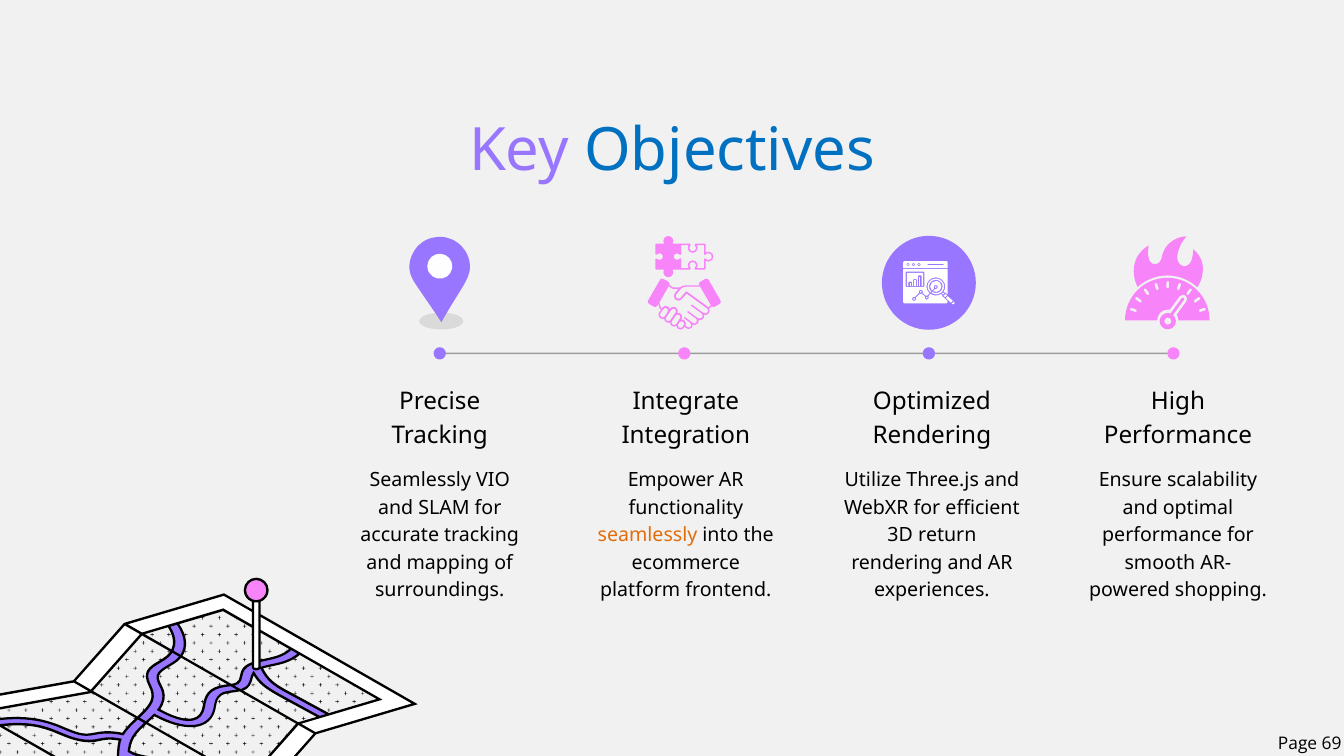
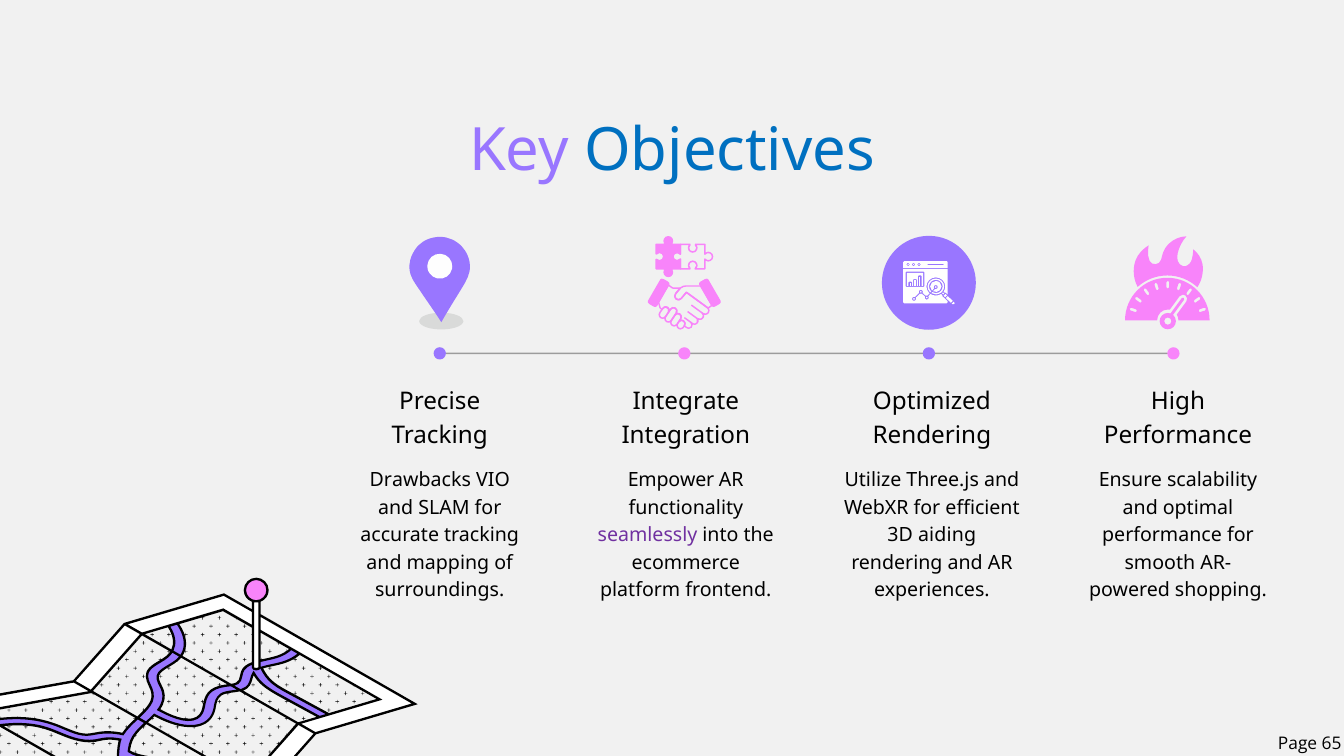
Seamlessly: Seamlessly -> Drawbacks (420, 480)
seamlessly colour: orange -> purple (648, 535)
return: return -> aiding (947, 535)
69: 69 -> 65 (1332, 743)
